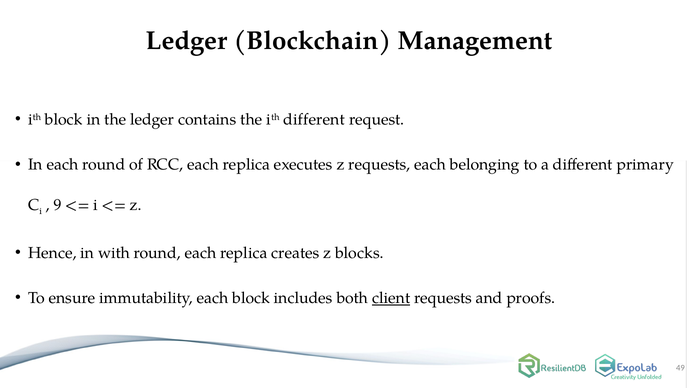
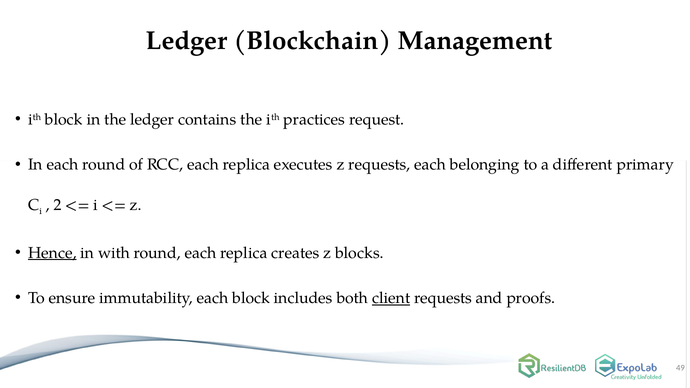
ith different: different -> practices (314, 120)
9: 9 -> 2 (58, 205)
Hence underline: none -> present (52, 253)
